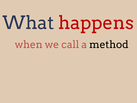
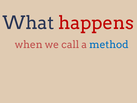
method colour: black -> blue (109, 45)
